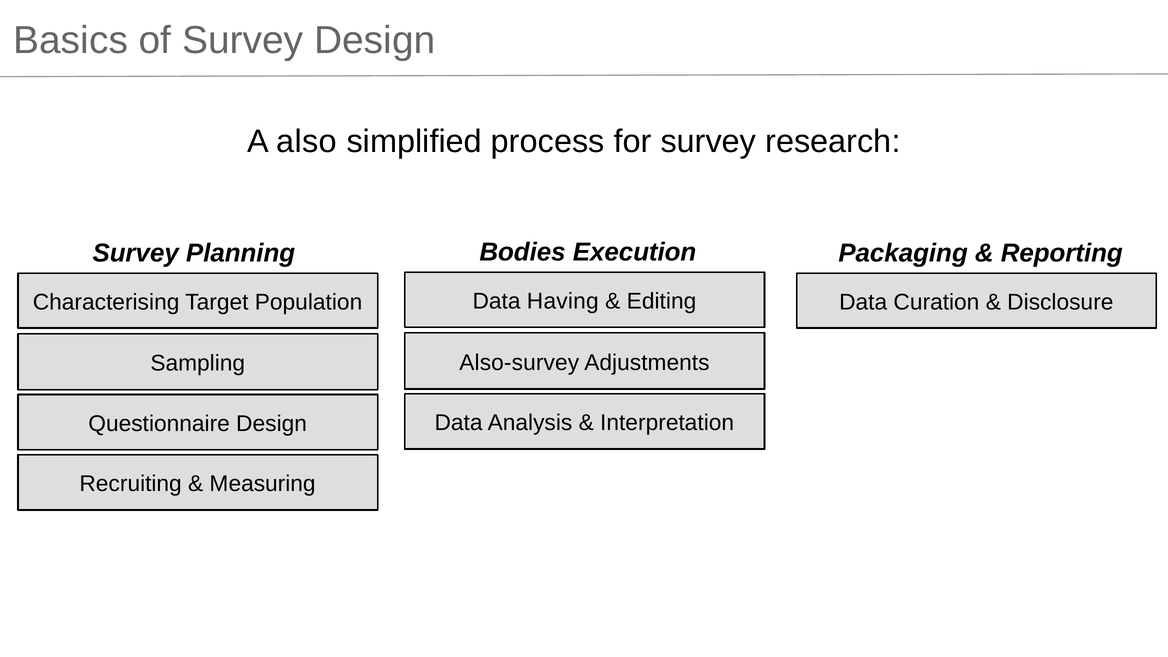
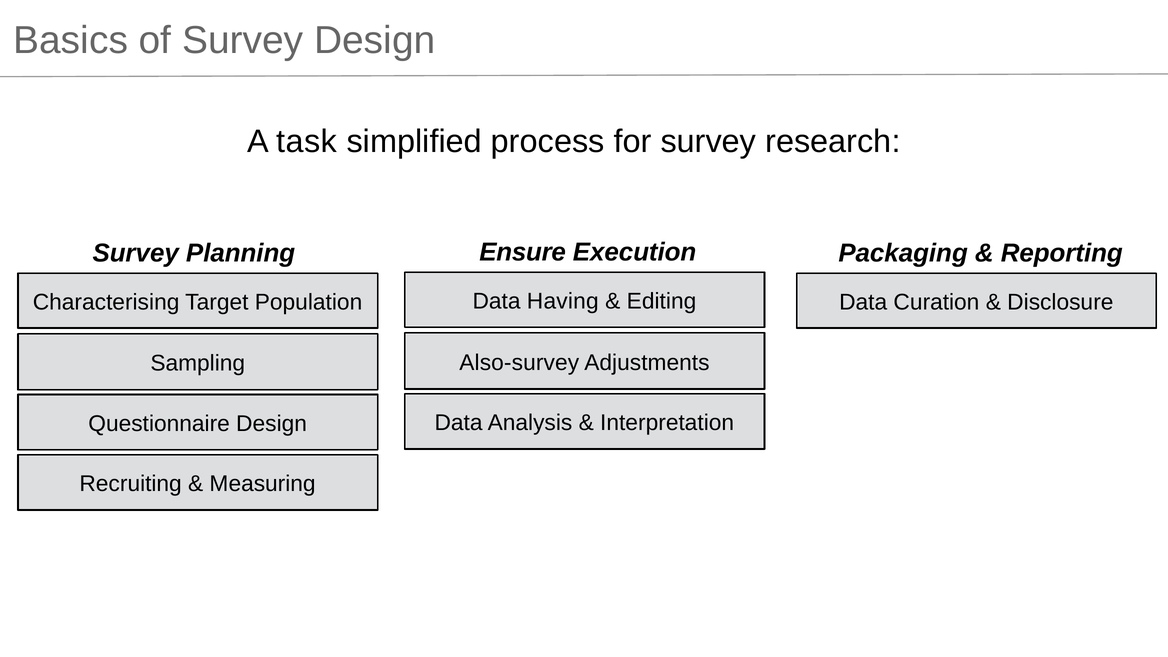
also: also -> task (307, 141)
Bodies: Bodies -> Ensure (523, 252)
